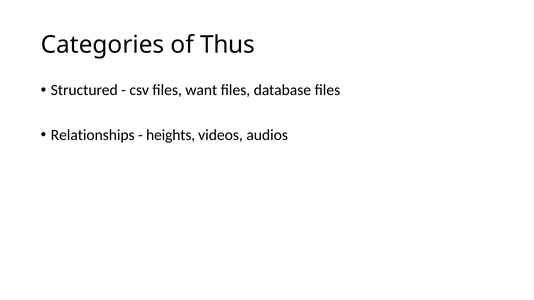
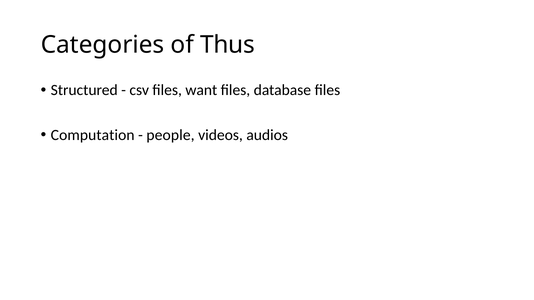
Relationships: Relationships -> Computation (93, 135)
heights: heights -> people (170, 135)
